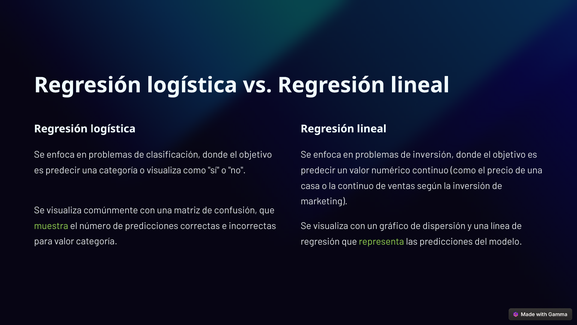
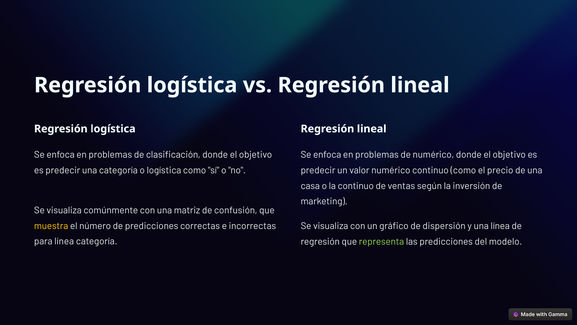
de inversión: inversión -> numérico (433, 155)
o visualiza: visualiza -> logística (164, 170)
muestra colour: light green -> yellow (51, 226)
para valor: valor -> línea (64, 241)
